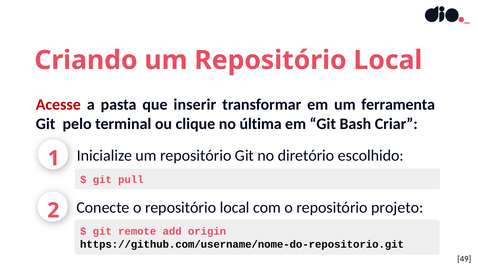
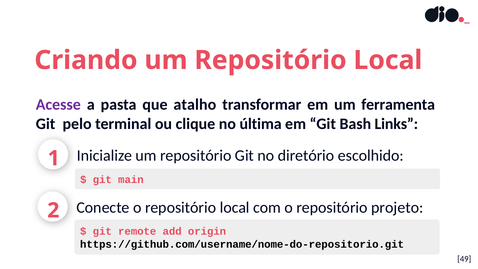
Acesse colour: red -> purple (58, 105)
inserir: inserir -> atalho (195, 105)
Criar: Criar -> Links (396, 124)
pull: pull -> main (131, 179)
